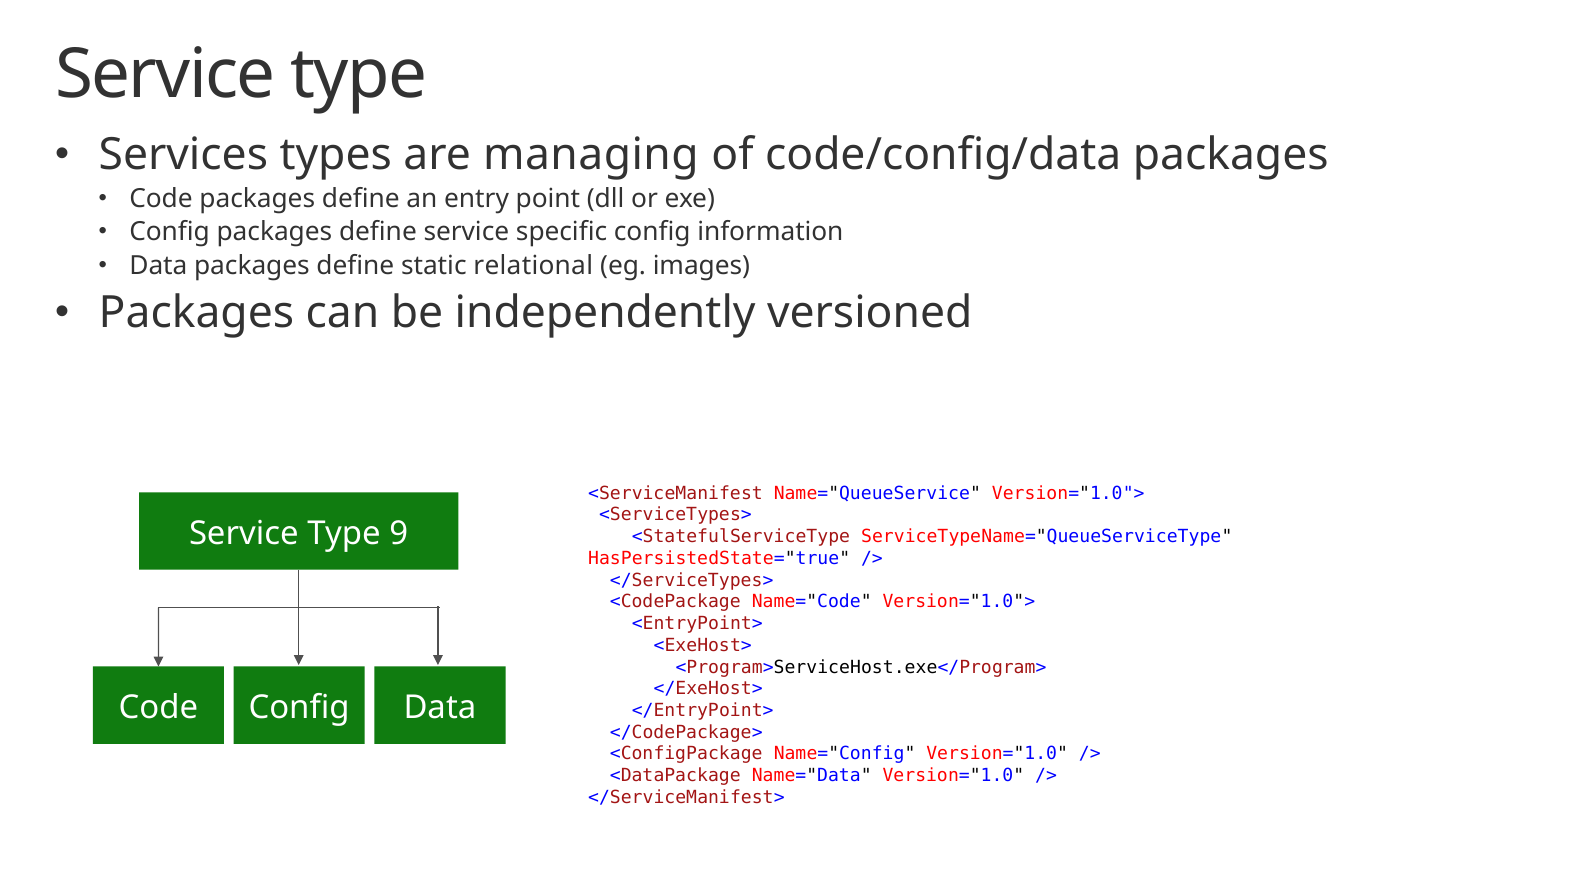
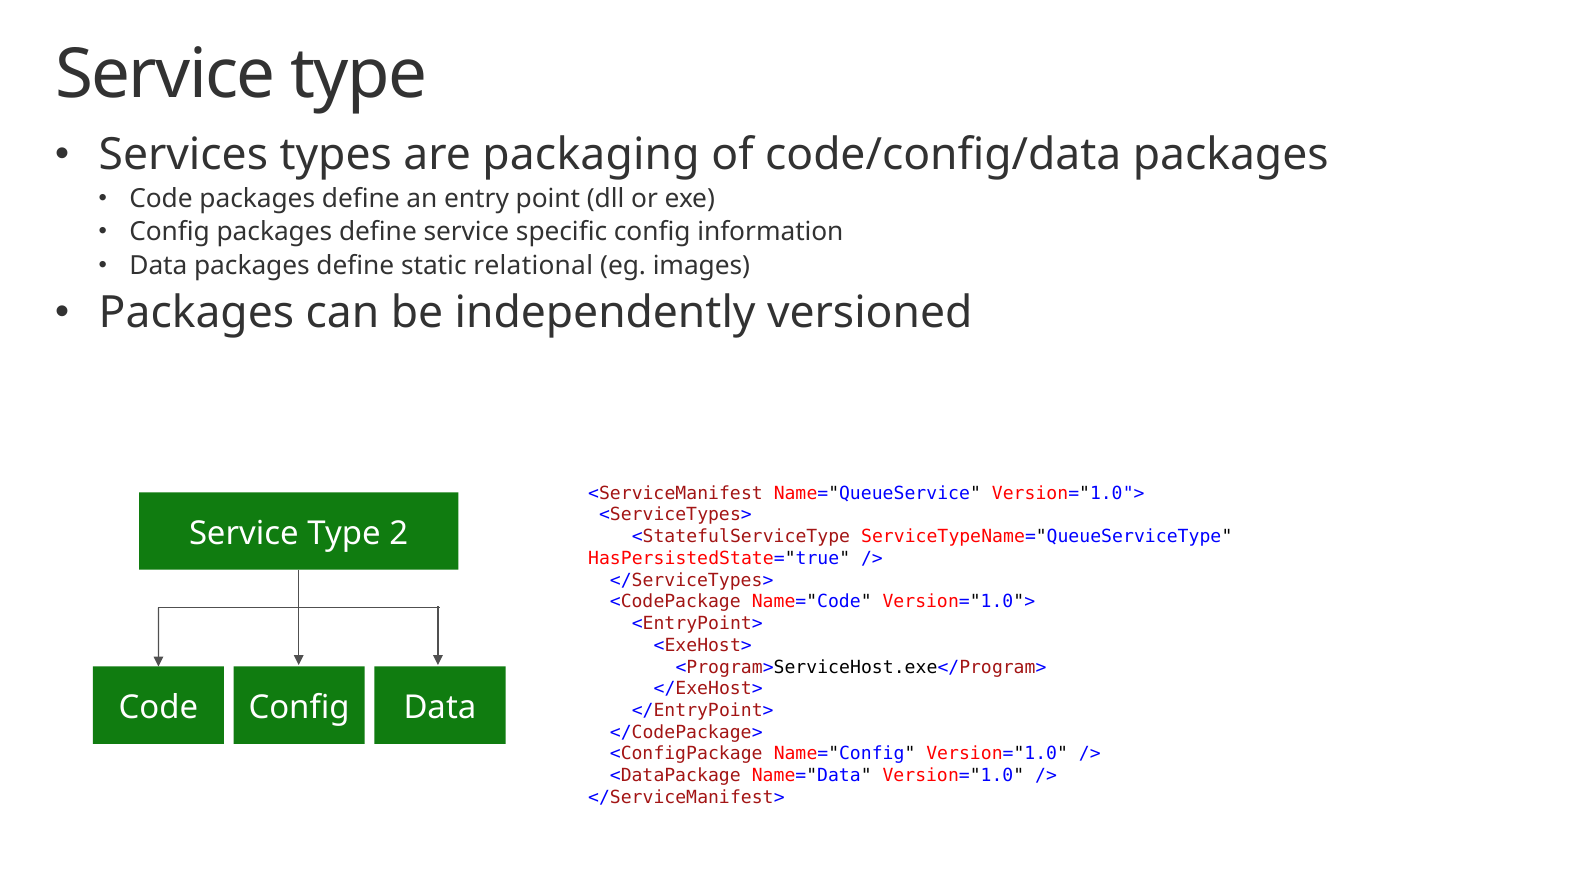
managing: managing -> packaging (591, 155)
9: 9 -> 2 (399, 533)
